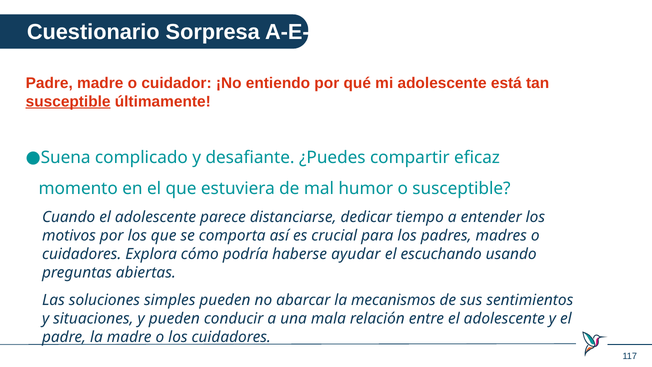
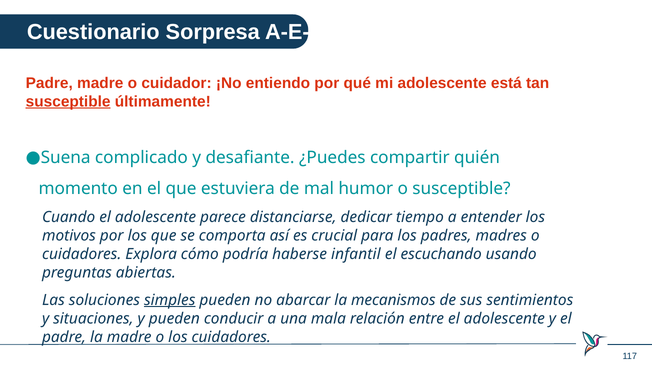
eficaz: eficaz -> quién (477, 157)
ayudar: ayudar -> infantil (356, 254)
simples underline: none -> present (170, 300)
